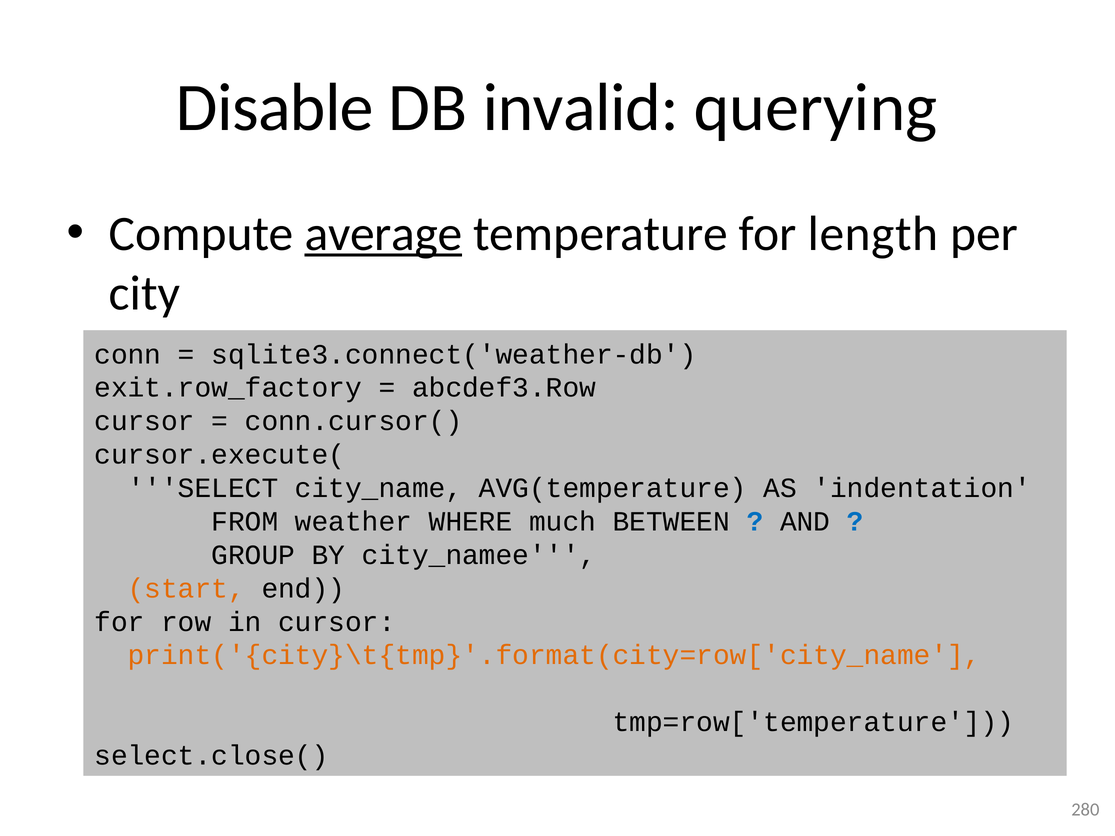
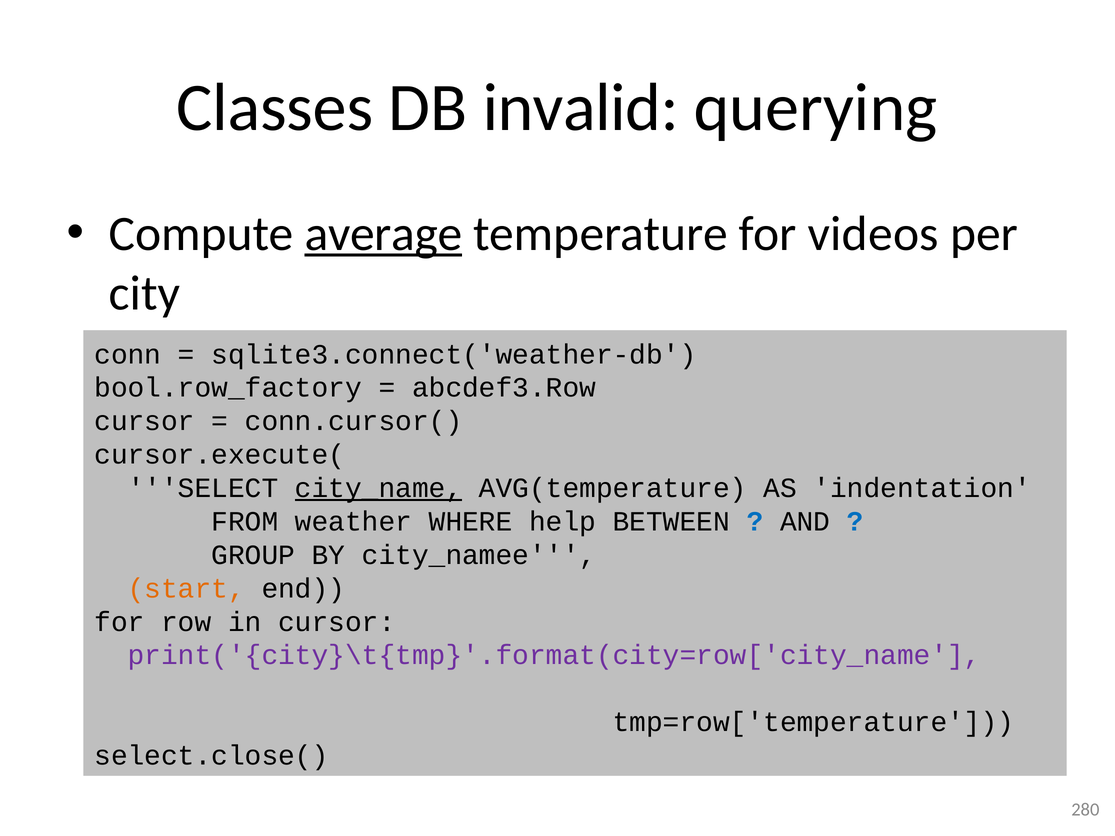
Disable: Disable -> Classes (275, 108)
length: length -> videos (873, 234)
exit.row_factory: exit.row_factory -> bool.row_factory (228, 388)
city_name underline: none -> present (379, 488)
much: much -> help (563, 522)
print('{city}\t{tmp}'.format(city=row['city_name colour: orange -> purple (554, 655)
